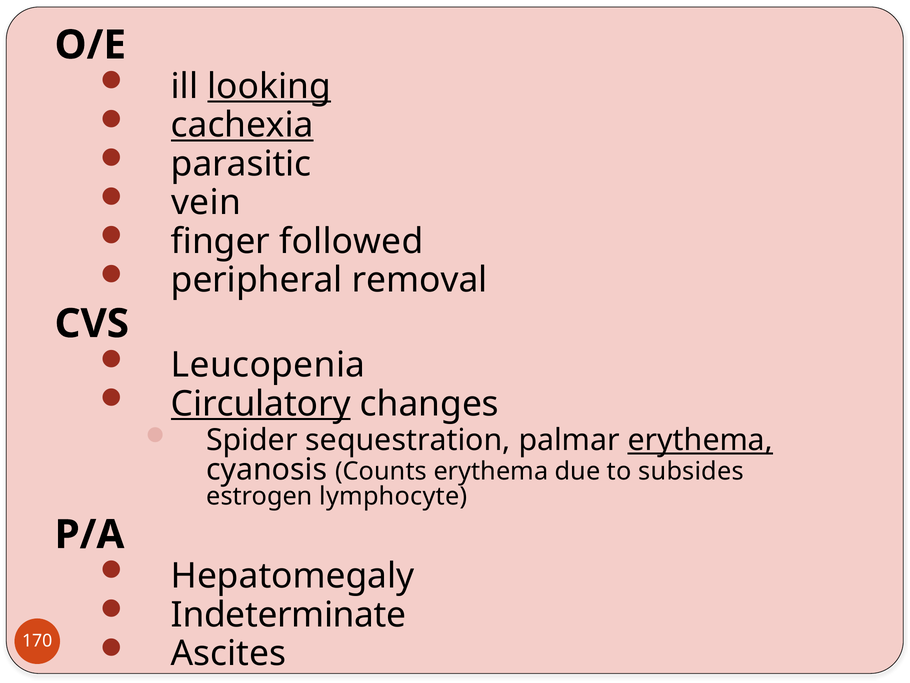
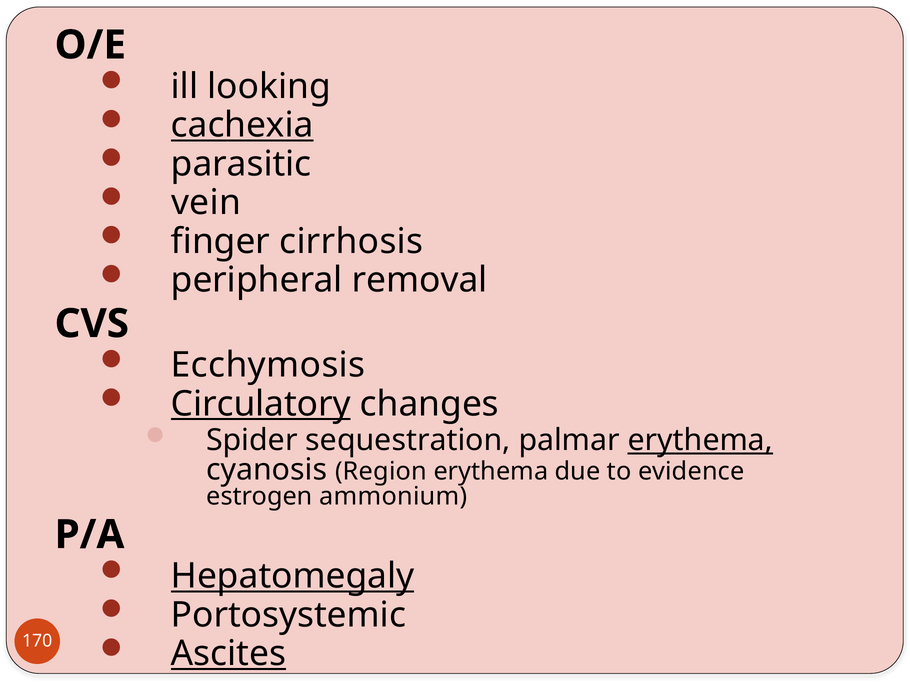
looking underline: present -> none (269, 86)
followed: followed -> cirrhosis (351, 241)
Leucopenia: Leucopenia -> Ecchymosis (268, 365)
Counts: Counts -> Region (381, 471)
subsides: subsides -> evidence (691, 471)
lymphocyte: lymphocyte -> ammonium (393, 496)
Hepatomegaly underline: none -> present (293, 576)
Indeterminate: Indeterminate -> Portosystemic (288, 614)
Ascites underline: none -> present (228, 653)
